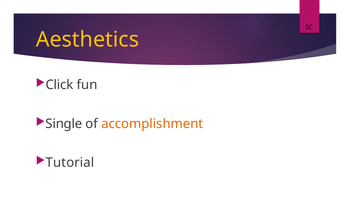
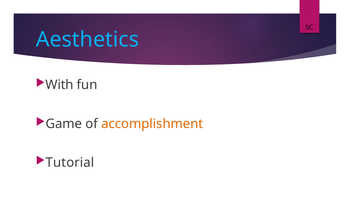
Aesthetics colour: yellow -> light blue (87, 40)
Click: Click -> With (59, 85)
Single: Single -> Game (64, 124)
